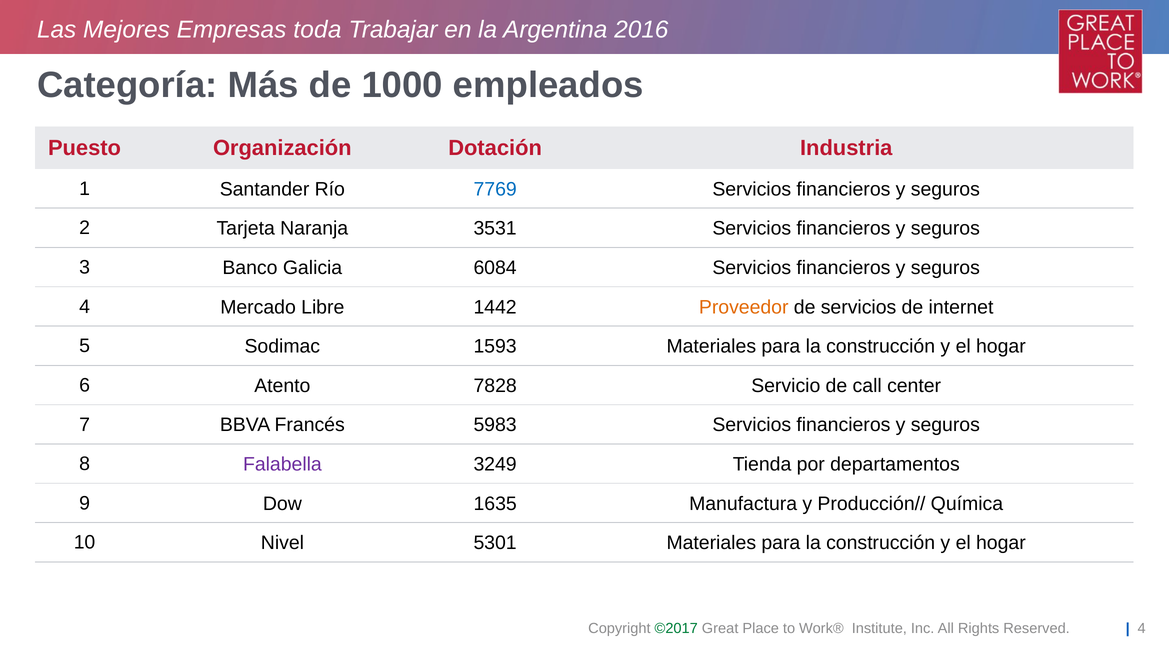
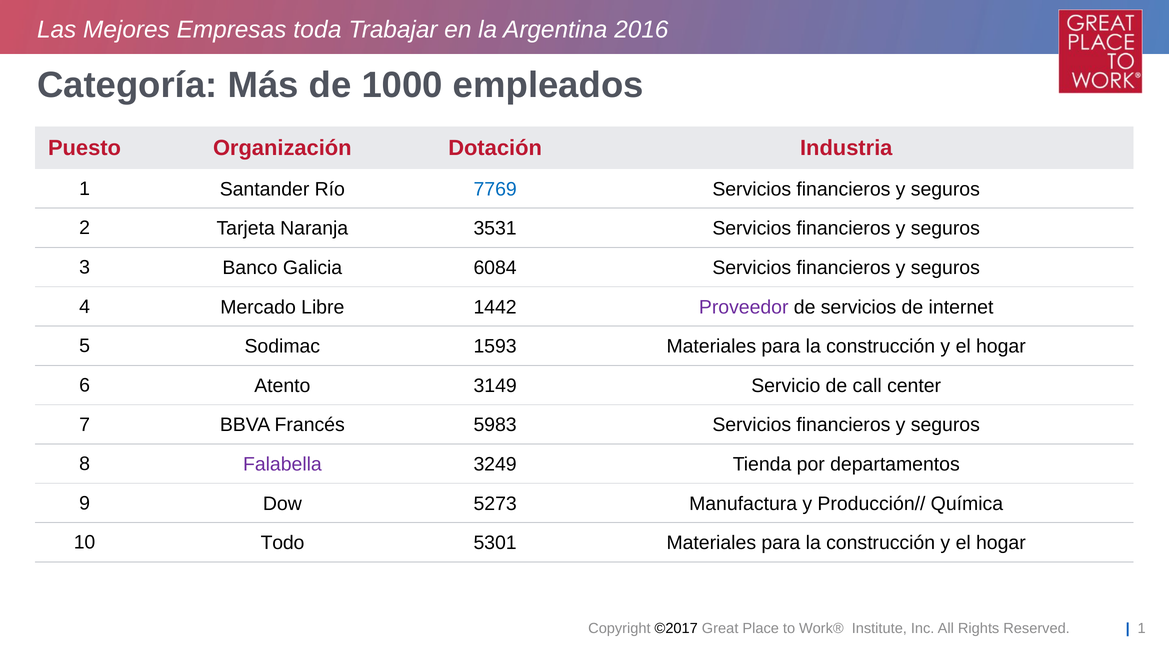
Proveedor colour: orange -> purple (744, 307)
7828: 7828 -> 3149 (495, 385)
1635: 1635 -> 5273 (495, 503)
Nivel: Nivel -> Todo (283, 543)
©2017 colour: green -> black (676, 628)
4: 4 -> 1 (1142, 628)
